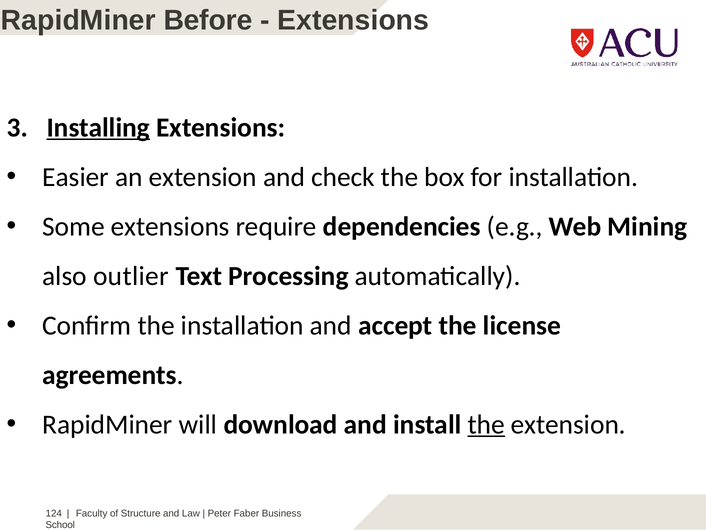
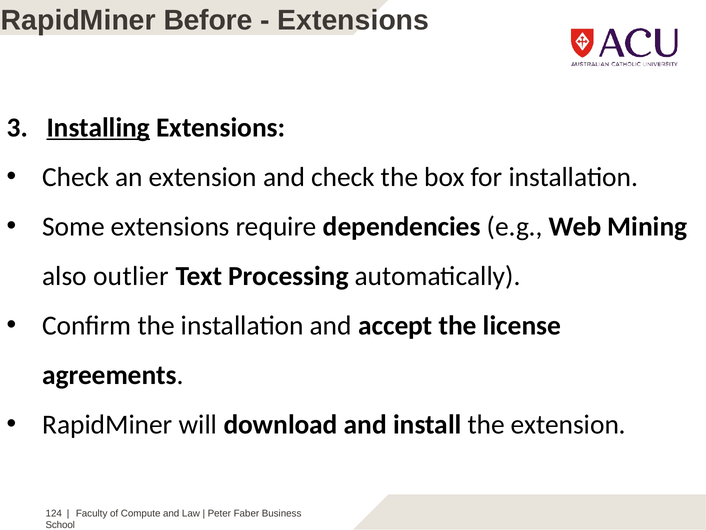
Easier: Easier -> Check (76, 177)
the underline: present -> none (486, 424)
Structure: Structure -> Compute (141, 513)
